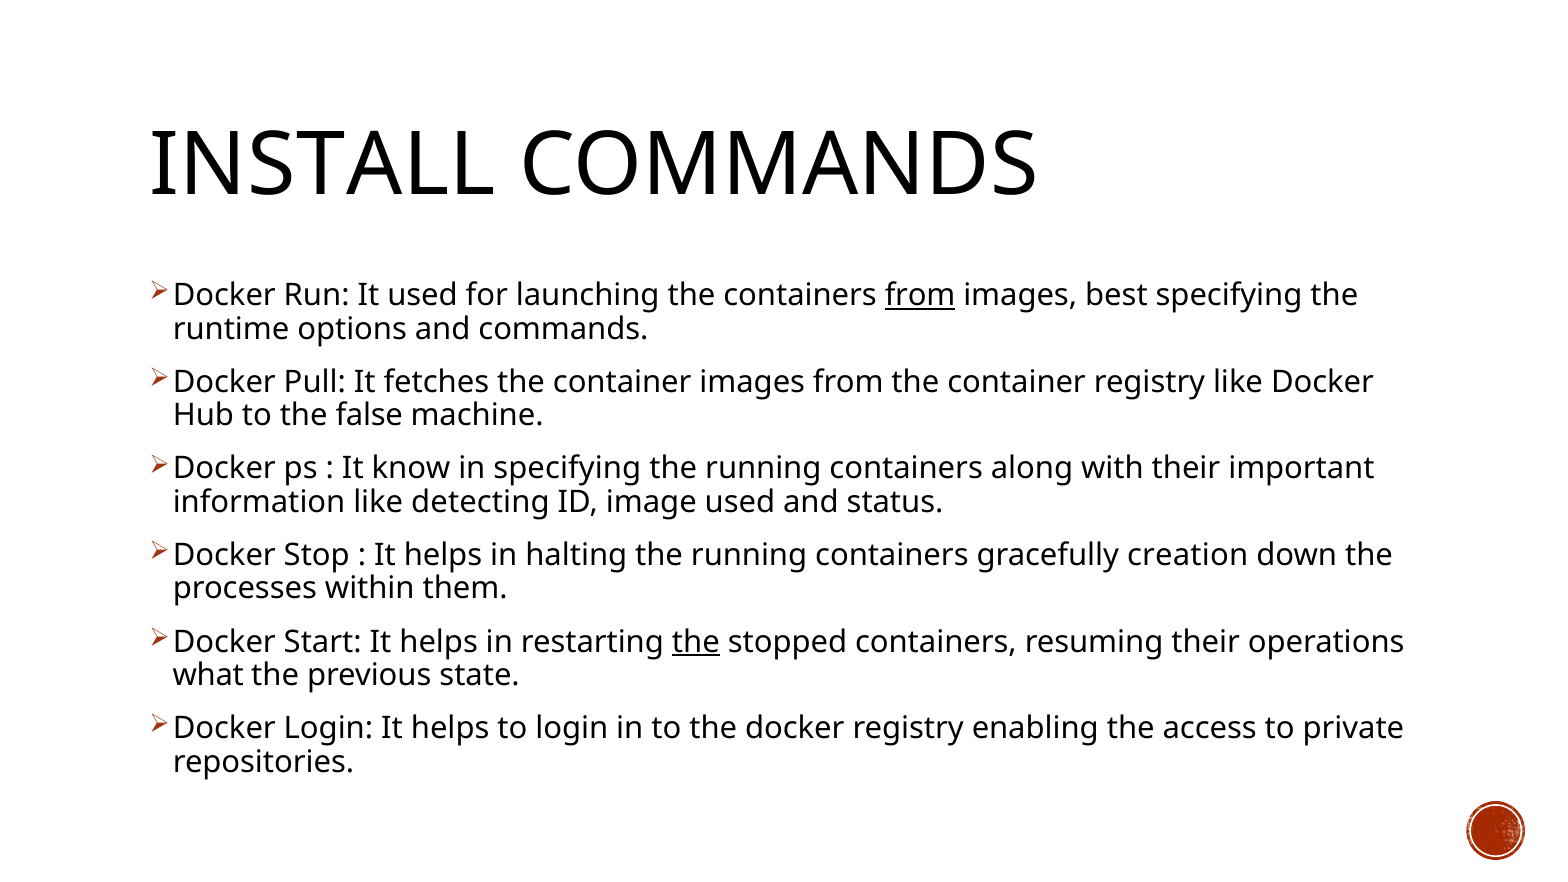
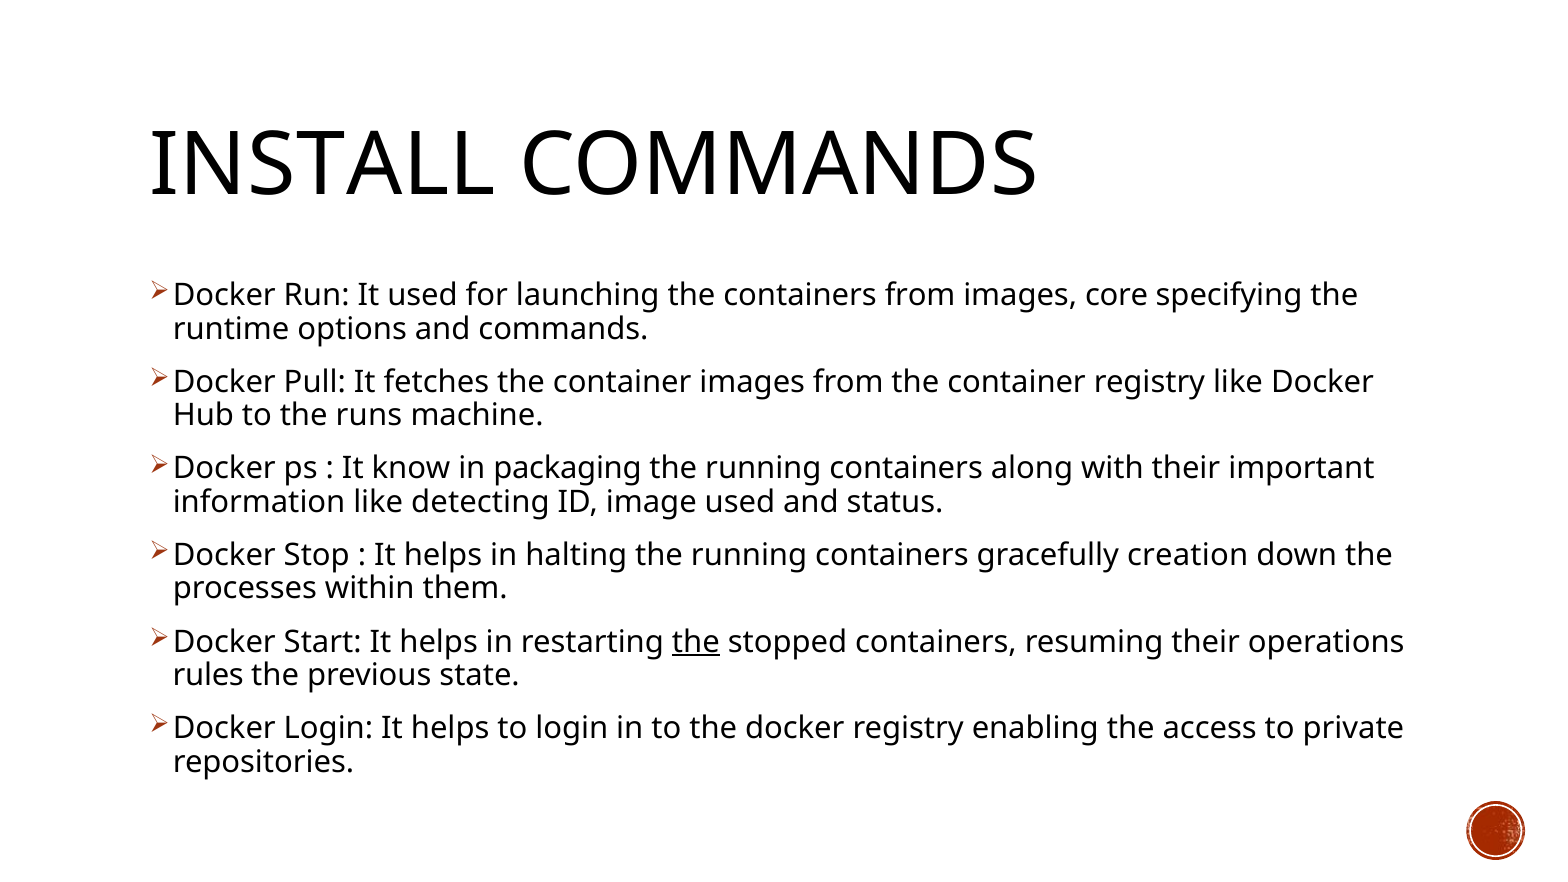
from underline: present -> none (920, 295)
best: best -> core (1117, 295)
false: false -> runs (369, 415)
in specifying: specifying -> packaging (568, 469)
what: what -> rules (208, 675)
